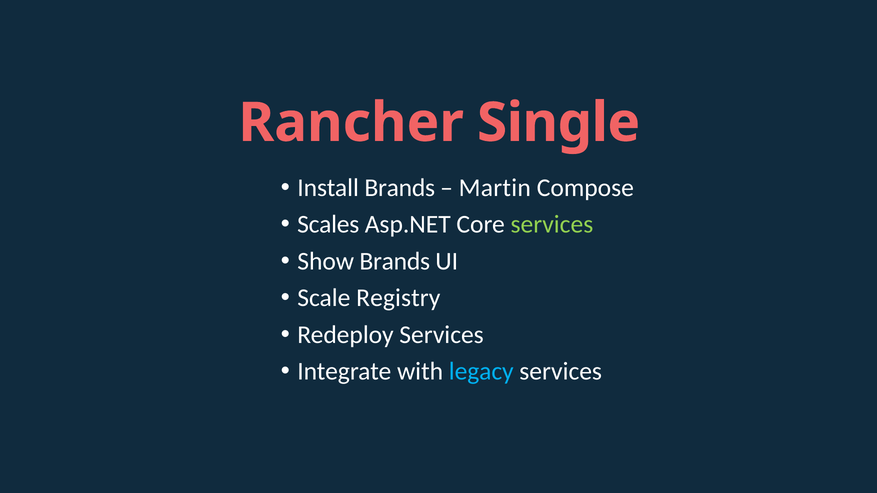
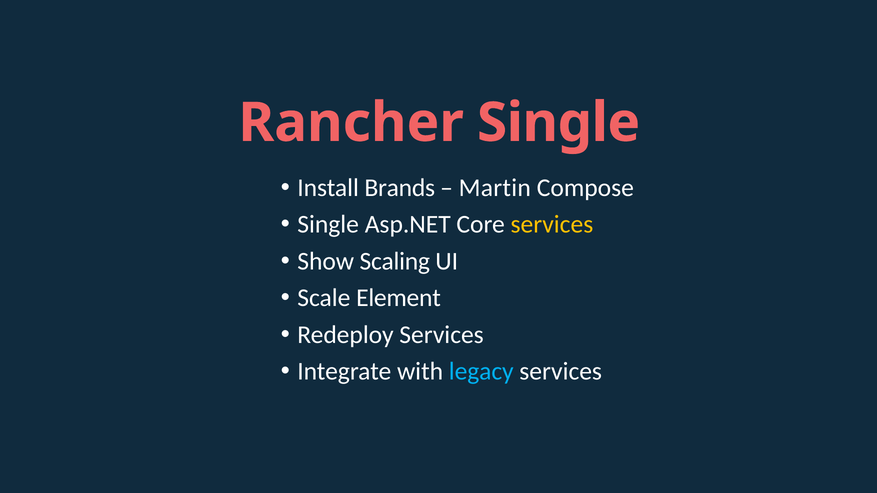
Scales: Scales -> Single (328, 225)
services colour: light green -> yellow (552, 225)
Show Brands: Brands -> Scaling (395, 261)
Registry: Registry -> Element (398, 298)
